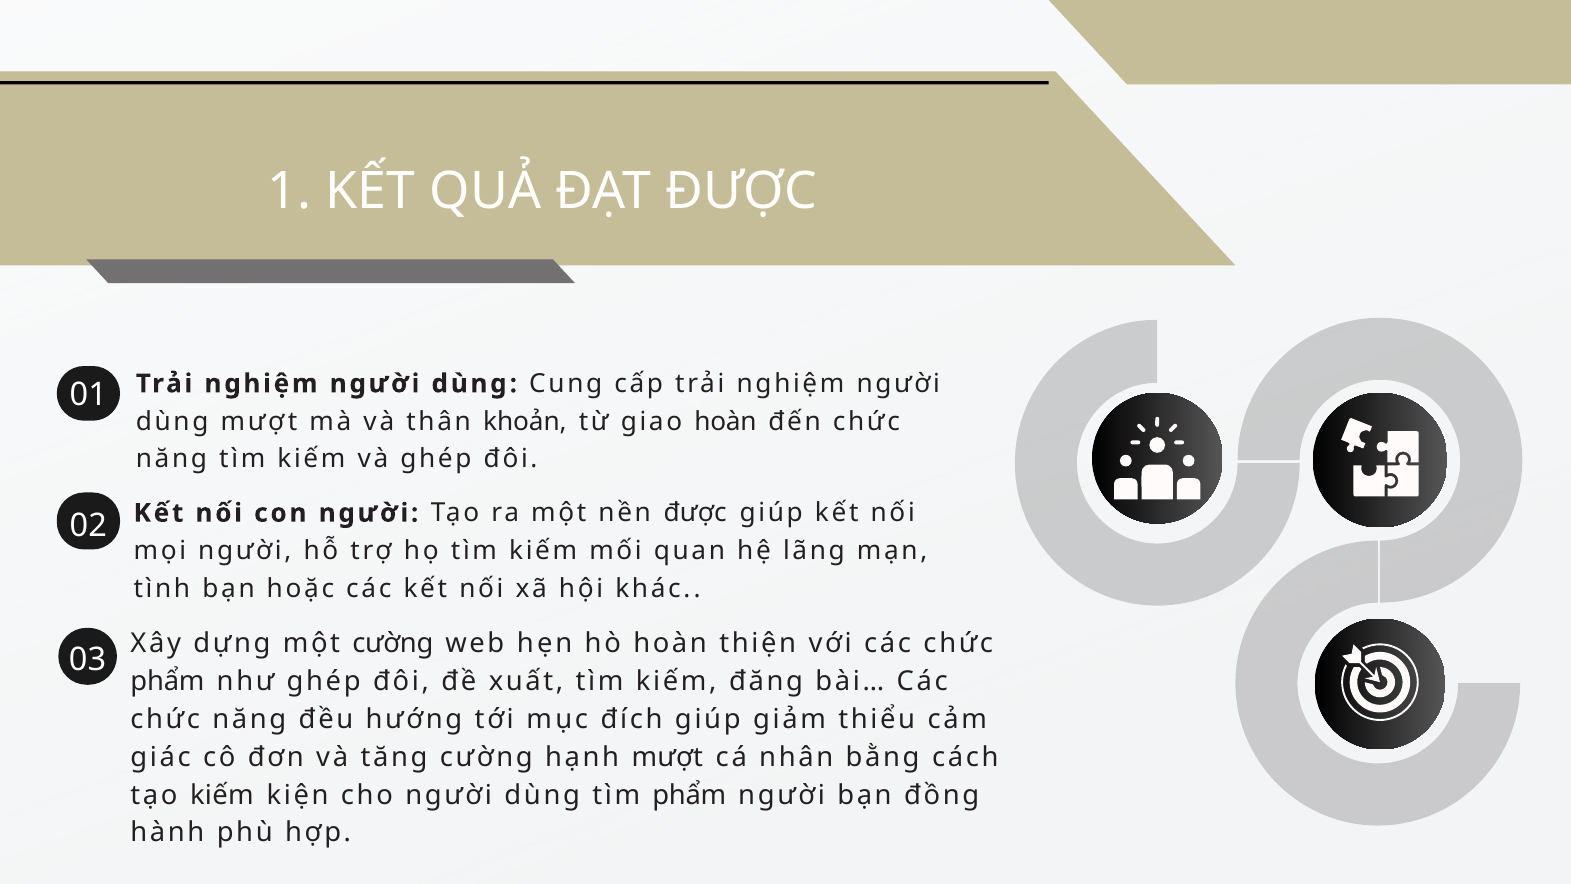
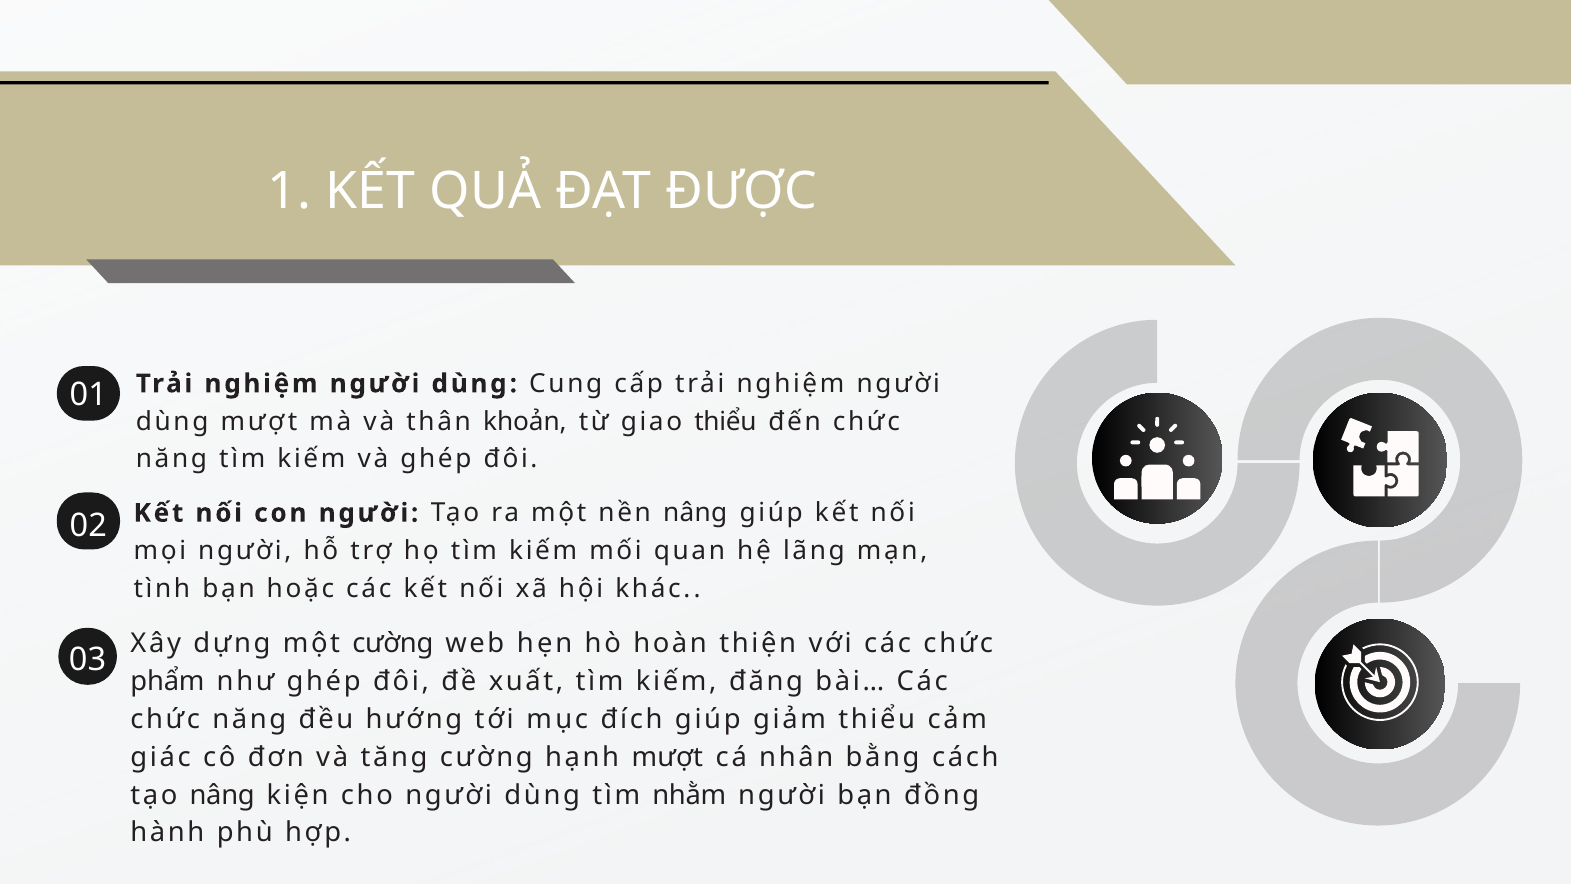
giao hoàn: hoàn -> thiểu (725, 421)
nền được: được -> nâng (695, 513)
tạo kiếm: kiếm -> nâng (222, 795)
tìm phẩm: phẩm -> nhằm (689, 795)
